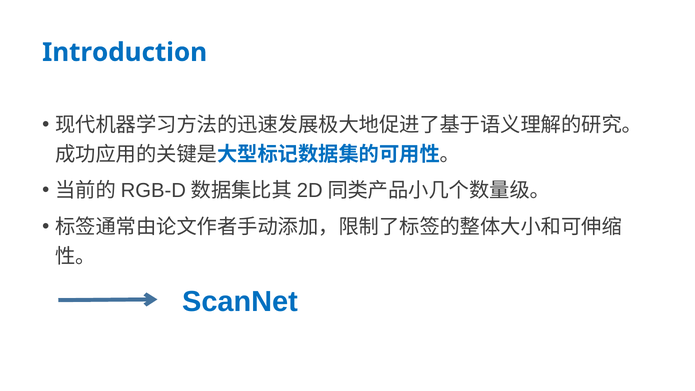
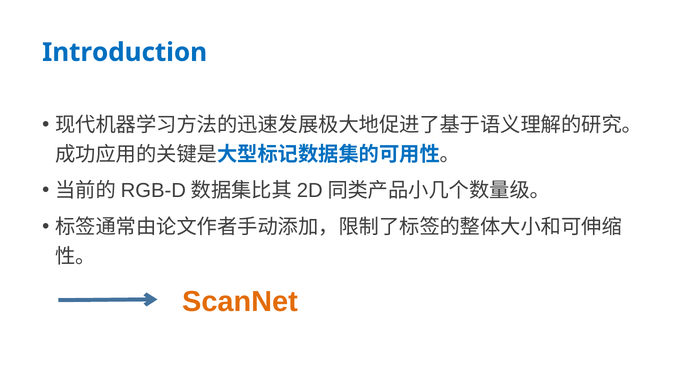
ScanNet colour: blue -> orange (240, 302)
